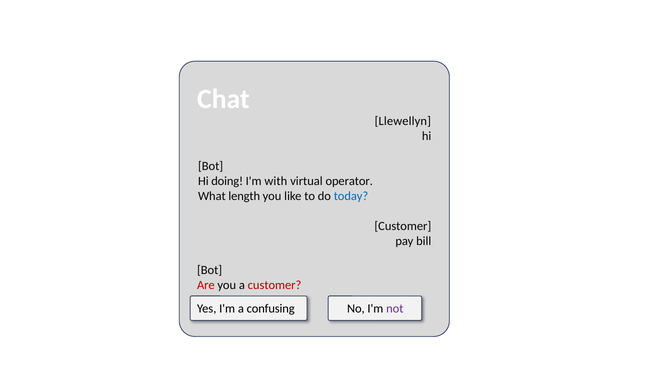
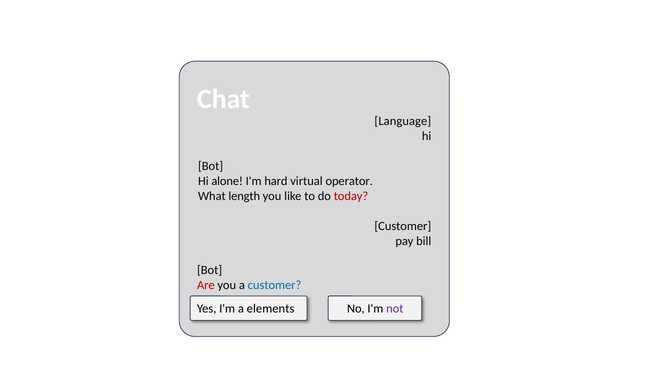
Llewellyn: Llewellyn -> Language (403, 121)
doing: doing -> alone (227, 181)
with: with -> hard (276, 181)
today colour: blue -> red (351, 196)
customer colour: red -> blue (275, 285)
confusing: confusing -> elements (271, 309)
